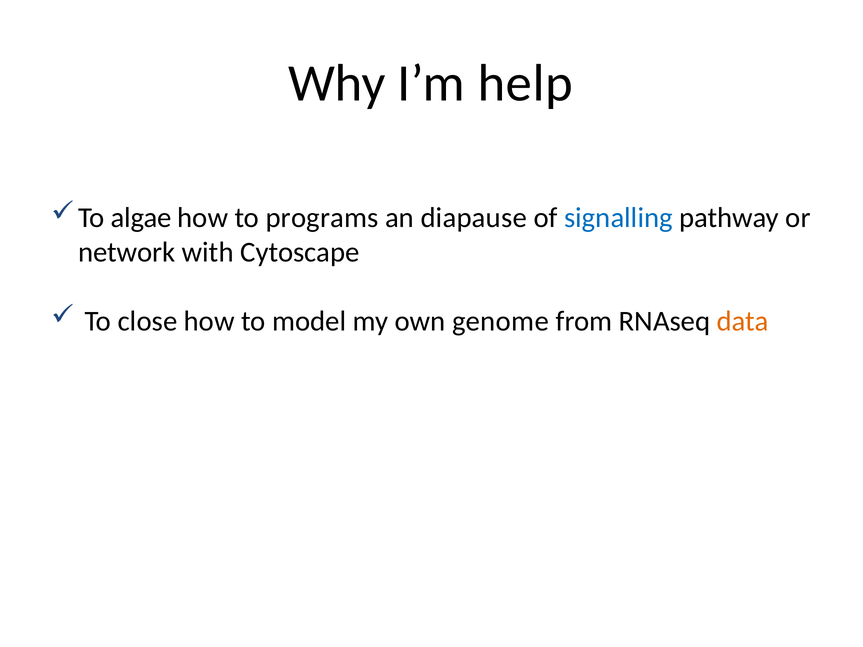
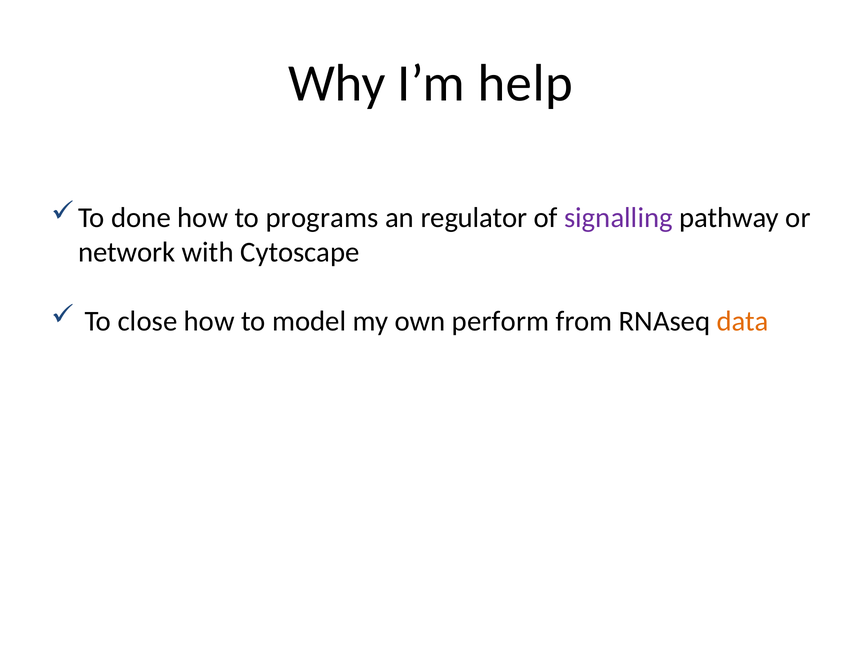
algae: algae -> done (141, 218)
diapause: diapause -> regulator (474, 218)
signalling colour: blue -> purple (618, 218)
genome: genome -> perform (500, 322)
